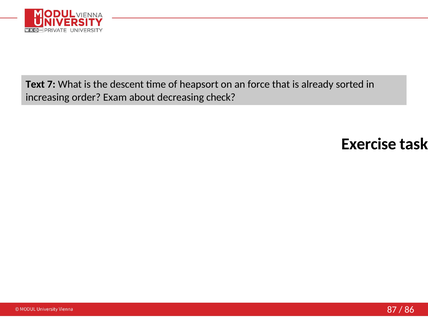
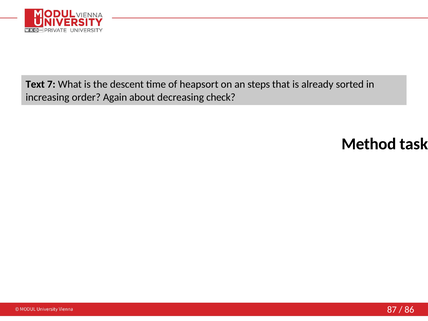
force: force -> steps (259, 84)
Exam: Exam -> Again (115, 97)
Exercise: Exercise -> Method (369, 144)
